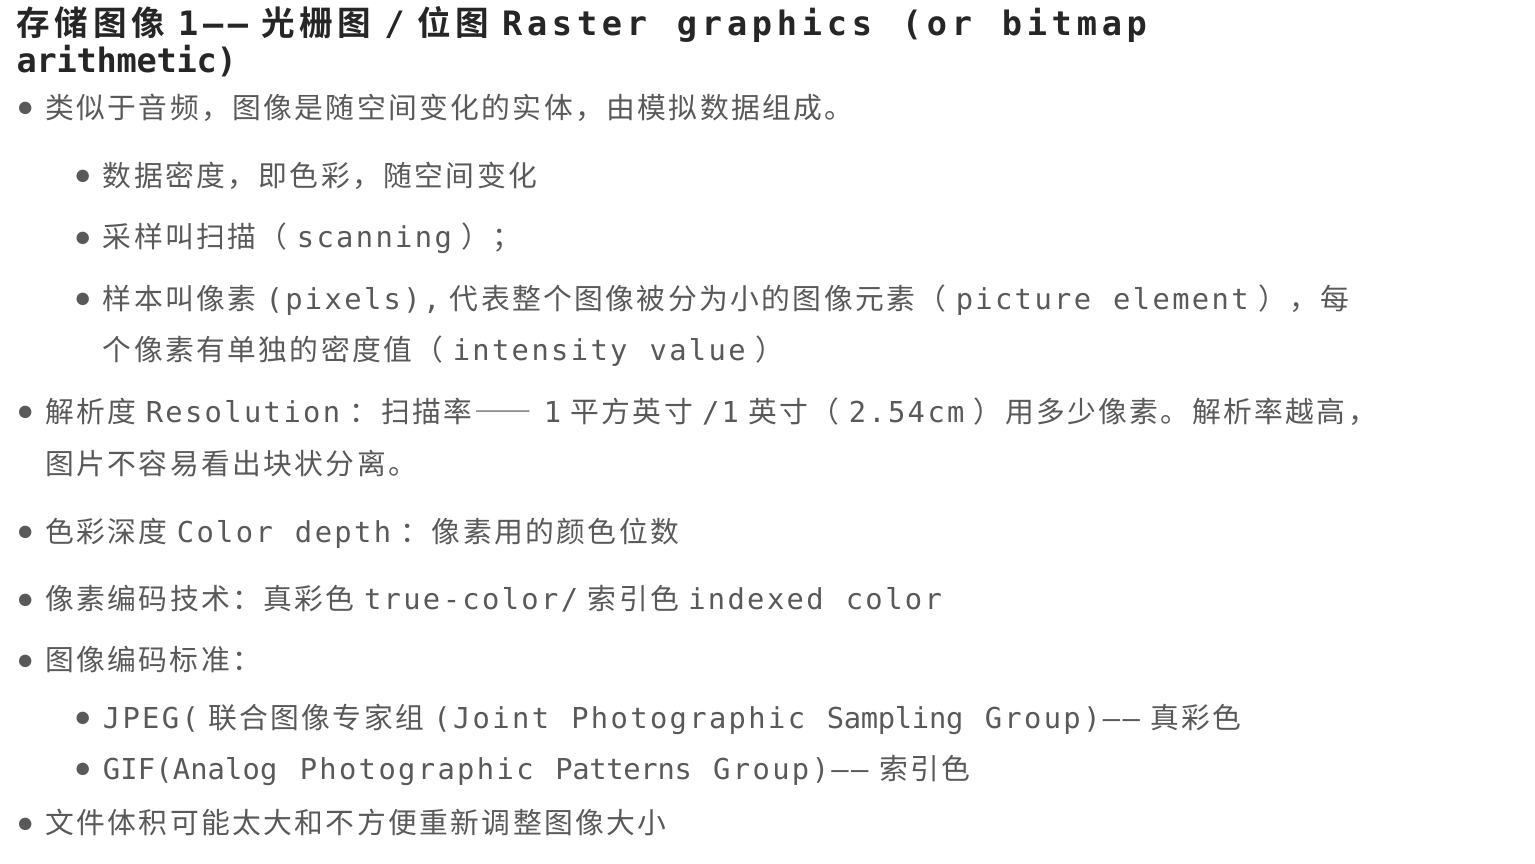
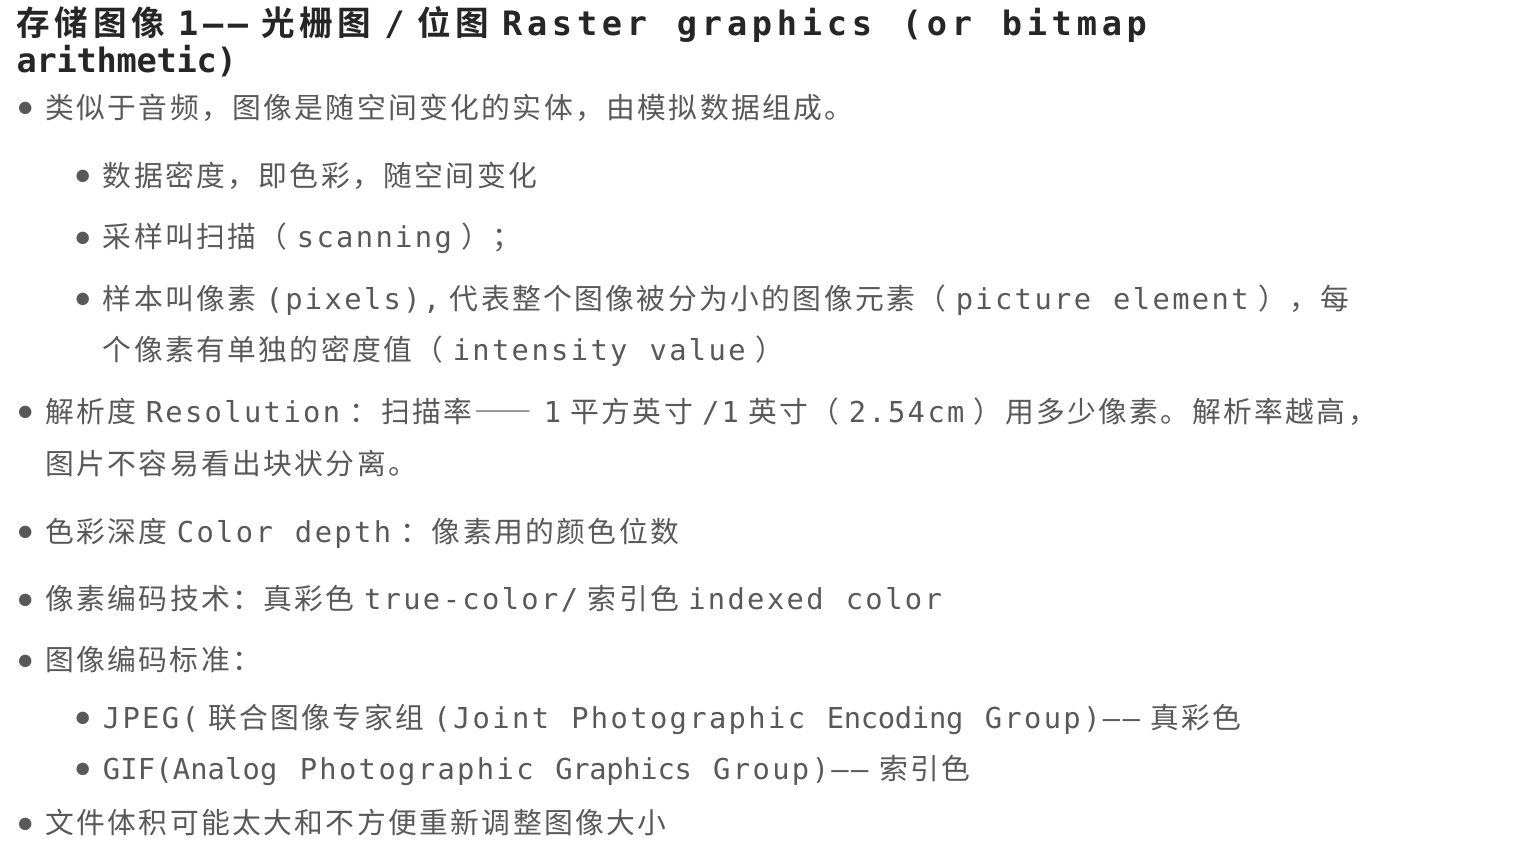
Sampling: Sampling -> Encoding (895, 718)
Photographic Patterns: Patterns -> Graphics (624, 769)
